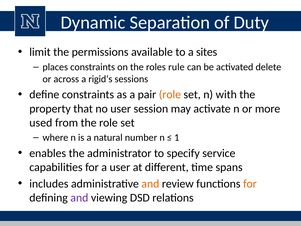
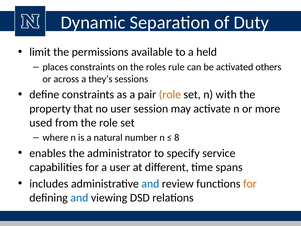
sites: sites -> held (207, 52)
delete: delete -> others (268, 67)
rigid’s: rigid’s -> they’s (100, 79)
1: 1 -> 8 (177, 138)
and colour: orange -> blue (150, 183)
and colour: purple -> blue (79, 198)
